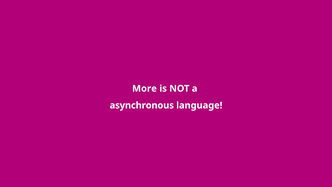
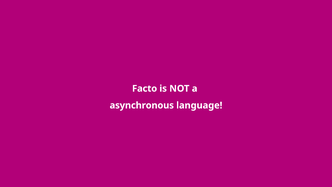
More: More -> Facto (145, 88)
